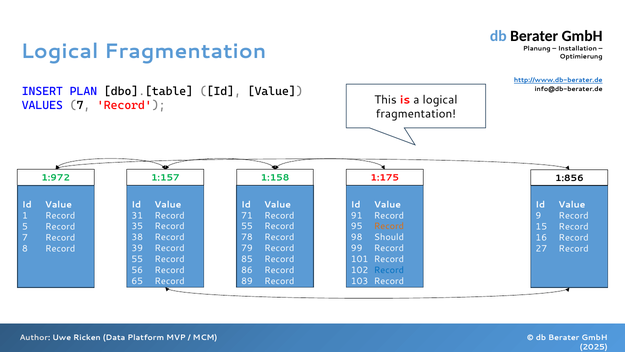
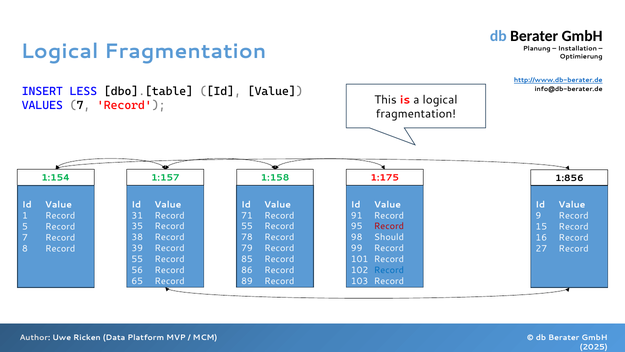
PLAN: PLAN -> LESS (83, 91)
1:972: 1:972 -> 1:154 (56, 178)
Record colour: orange -> red (389, 226)
